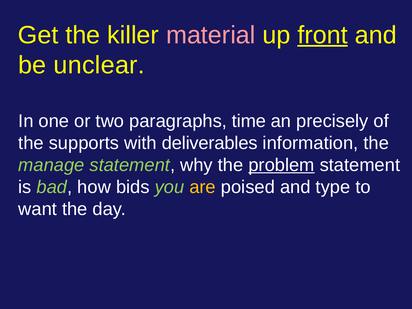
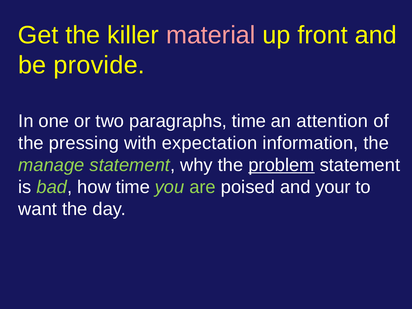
front underline: present -> none (323, 35)
unclear: unclear -> provide (99, 65)
precisely: precisely -> attention (332, 121)
supports: supports -> pressing (84, 143)
deliverables: deliverables -> expectation (210, 143)
how bids: bids -> time (133, 187)
are colour: yellow -> light green (203, 187)
type: type -> your (333, 187)
